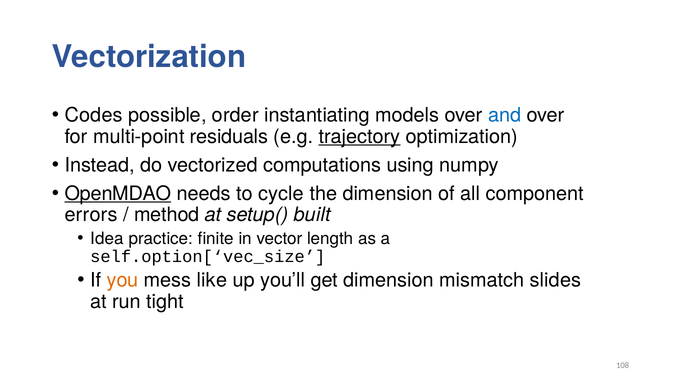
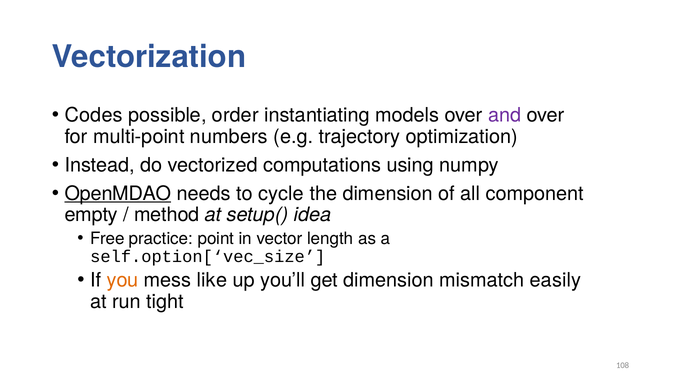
and colour: blue -> purple (505, 115)
residuals: residuals -> numbers (229, 137)
trajectory underline: present -> none (359, 137)
errors: errors -> empty (91, 215)
built: built -> idea (312, 215)
Idea: Idea -> Free (107, 238)
finite: finite -> point (216, 238)
slides: slides -> easily (555, 280)
